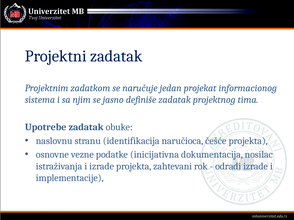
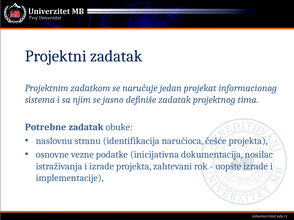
Upotrebe: Upotrebe -> Potrebne (46, 127)
odradi: odradi -> uopšte (228, 167)
